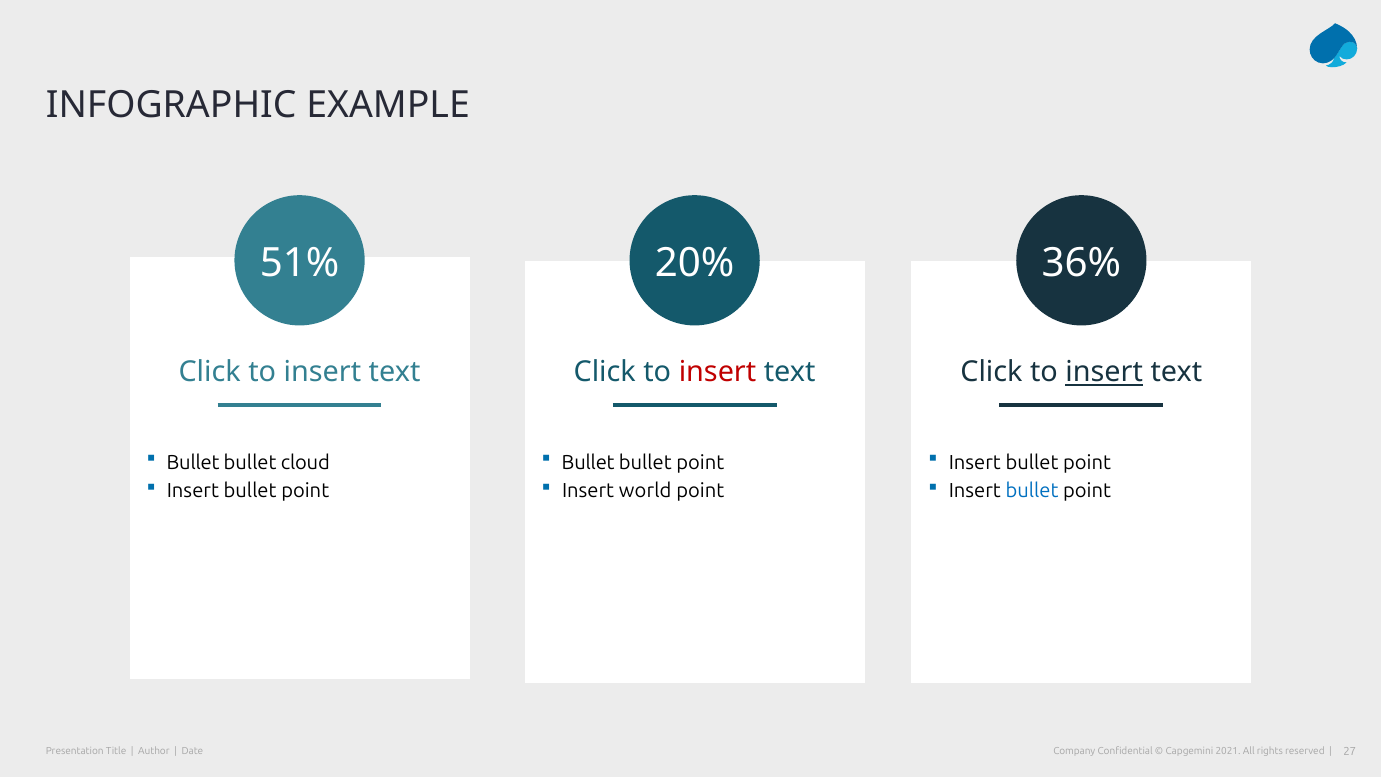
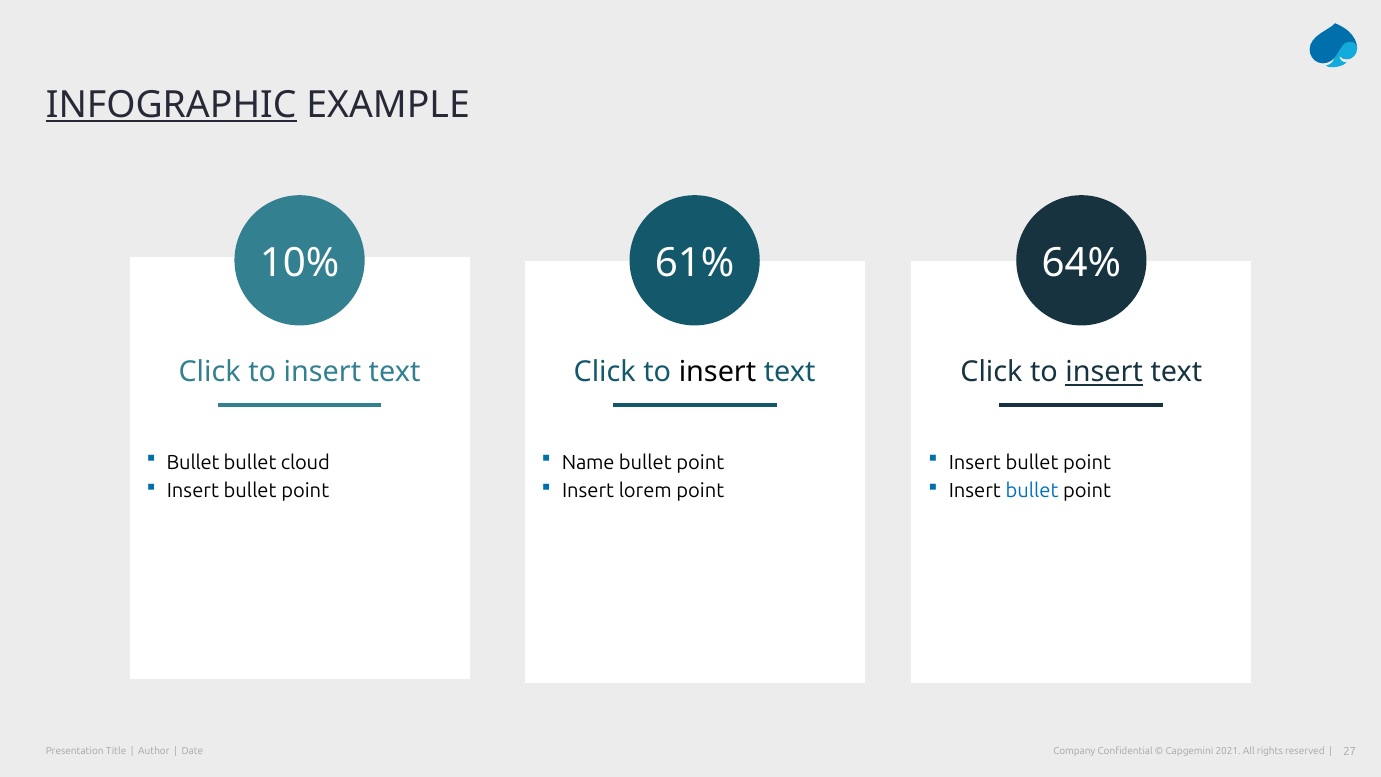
INFOGRAPHIC underline: none -> present (171, 105)
51%: 51% -> 10% (300, 263)
20%: 20% -> 61% (695, 263)
36%: 36% -> 64% (1081, 263)
insert colour: red -> black (718, 372)
Bullet: Bullet -> Name (588, 462)
world: world -> lorem (645, 491)
